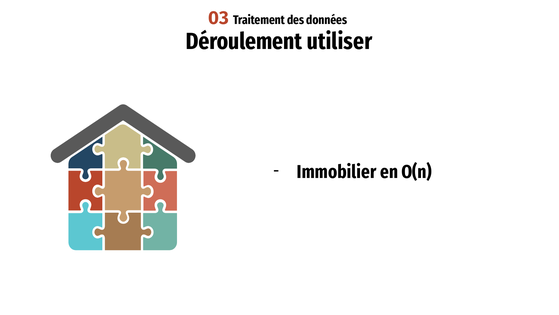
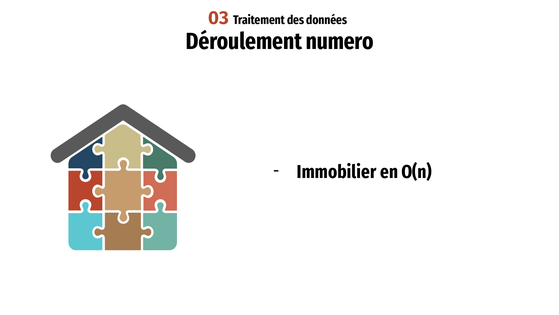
utiliser: utiliser -> numero (340, 41)
